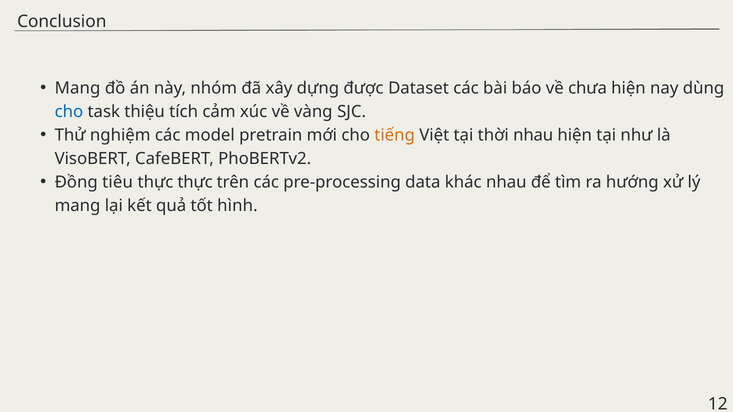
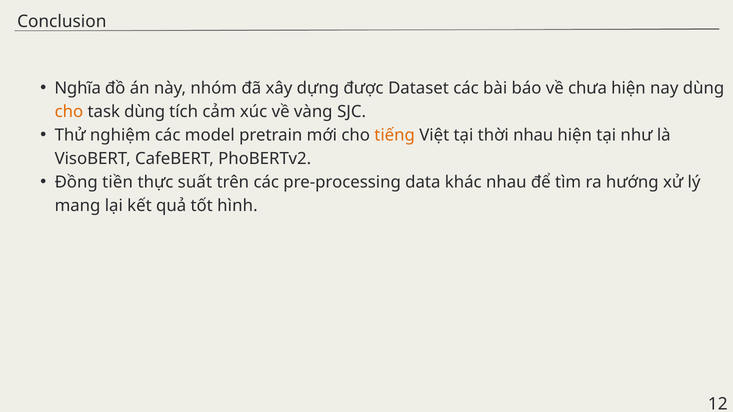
Mang: Mang -> Nghĩa (78, 88)
cho colour: blue -> orange (69, 112)
task thiệu: thiệu -> dùng (145, 112)
tiêu: tiêu -> tiền (118, 182)
thực thực: thực -> suất (195, 182)
